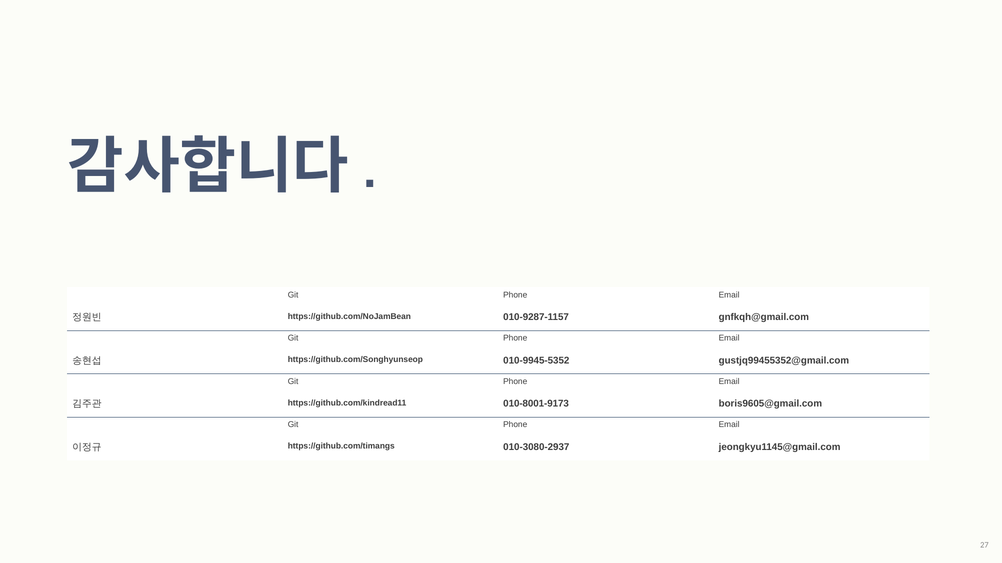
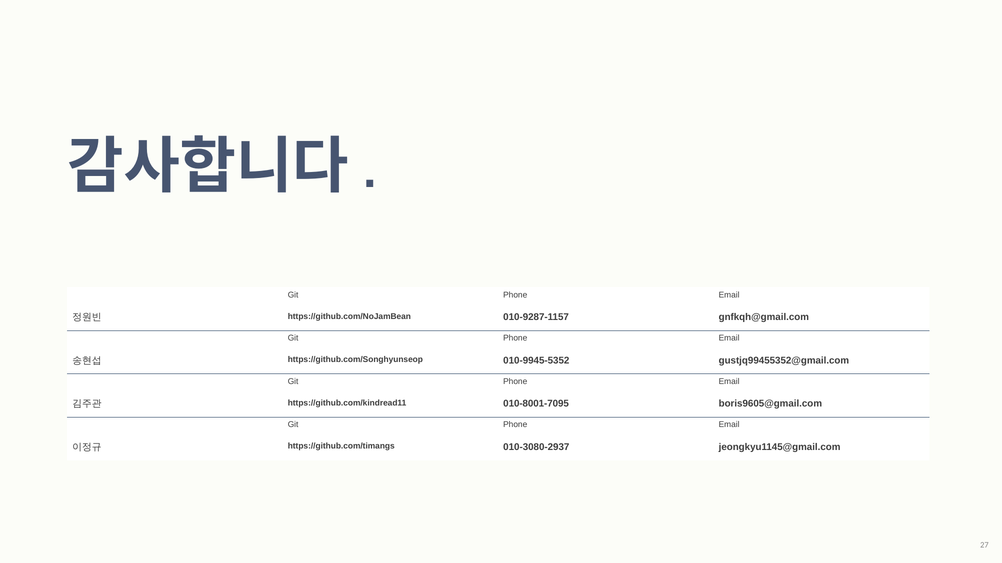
010-8001-9173: 010-8001-9173 -> 010-8001-7095 (536, 404)
